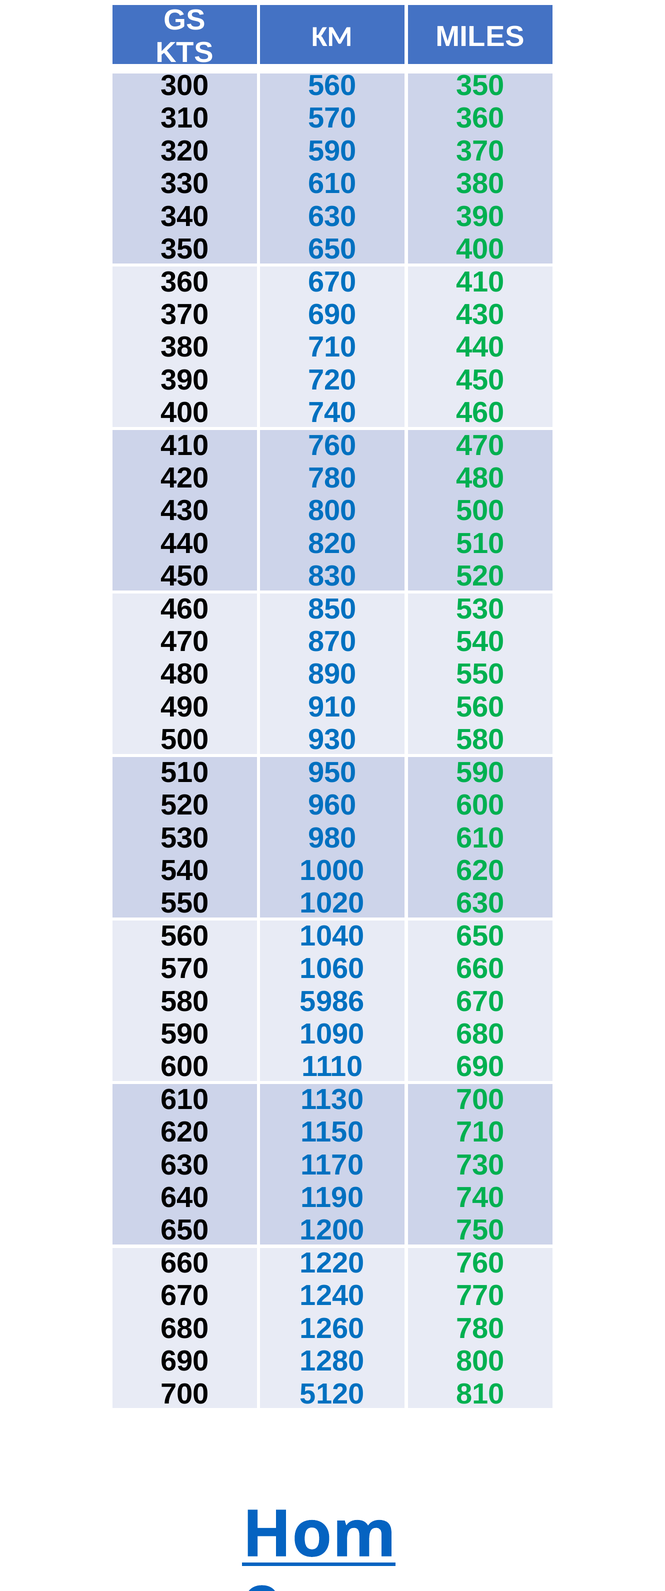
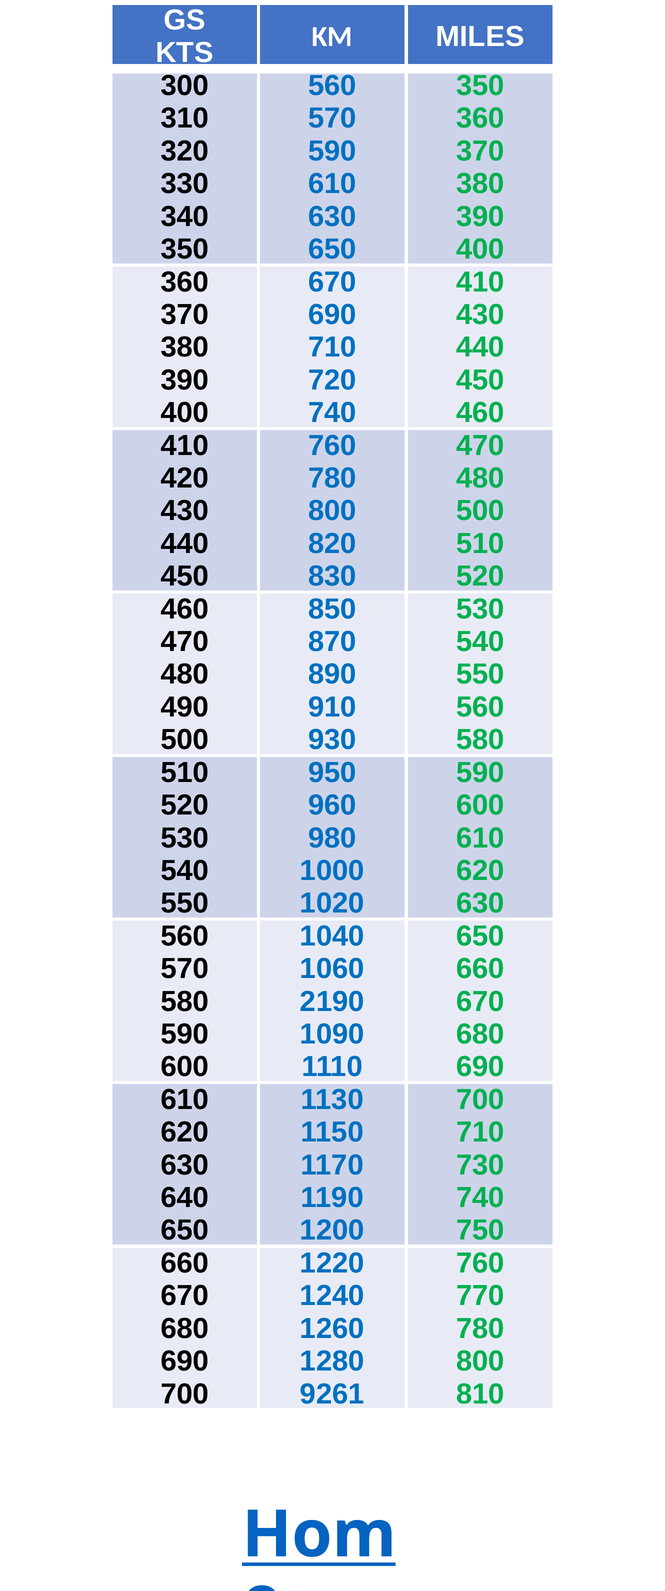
5986: 5986 -> 2190 (332, 1002)
5120: 5120 -> 9261 (332, 1394)
